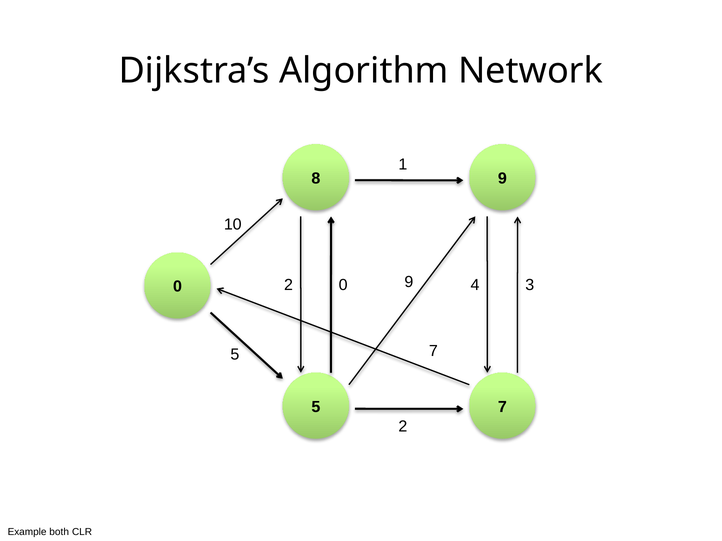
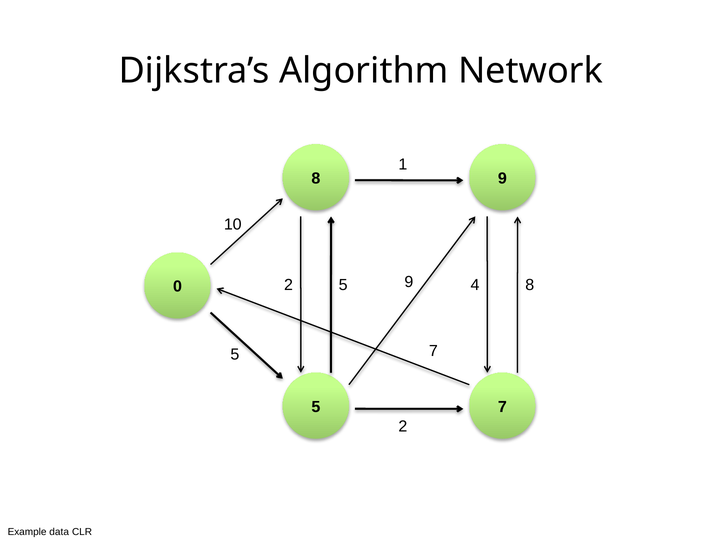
2 0: 0 -> 5 (343, 285)
4 3: 3 -> 8 (530, 285)
both: both -> data (59, 532)
